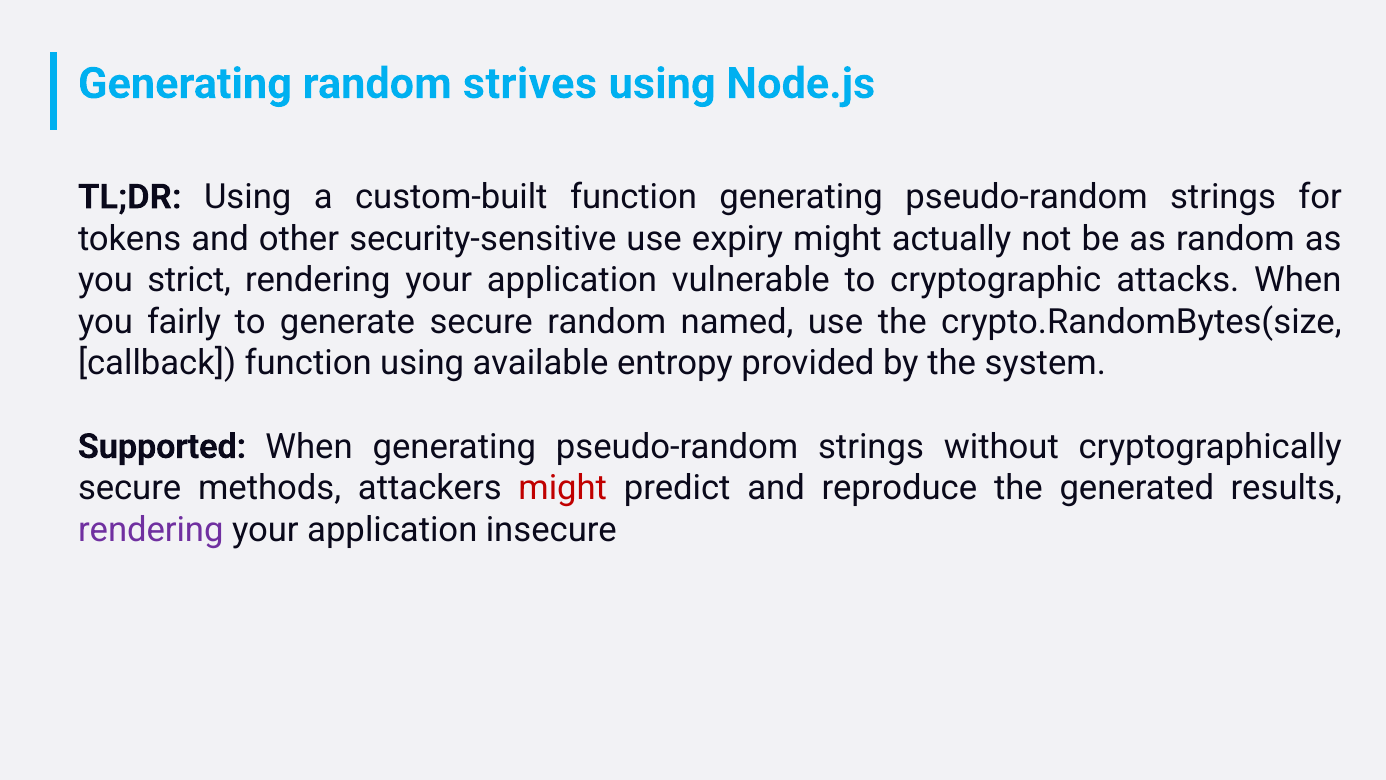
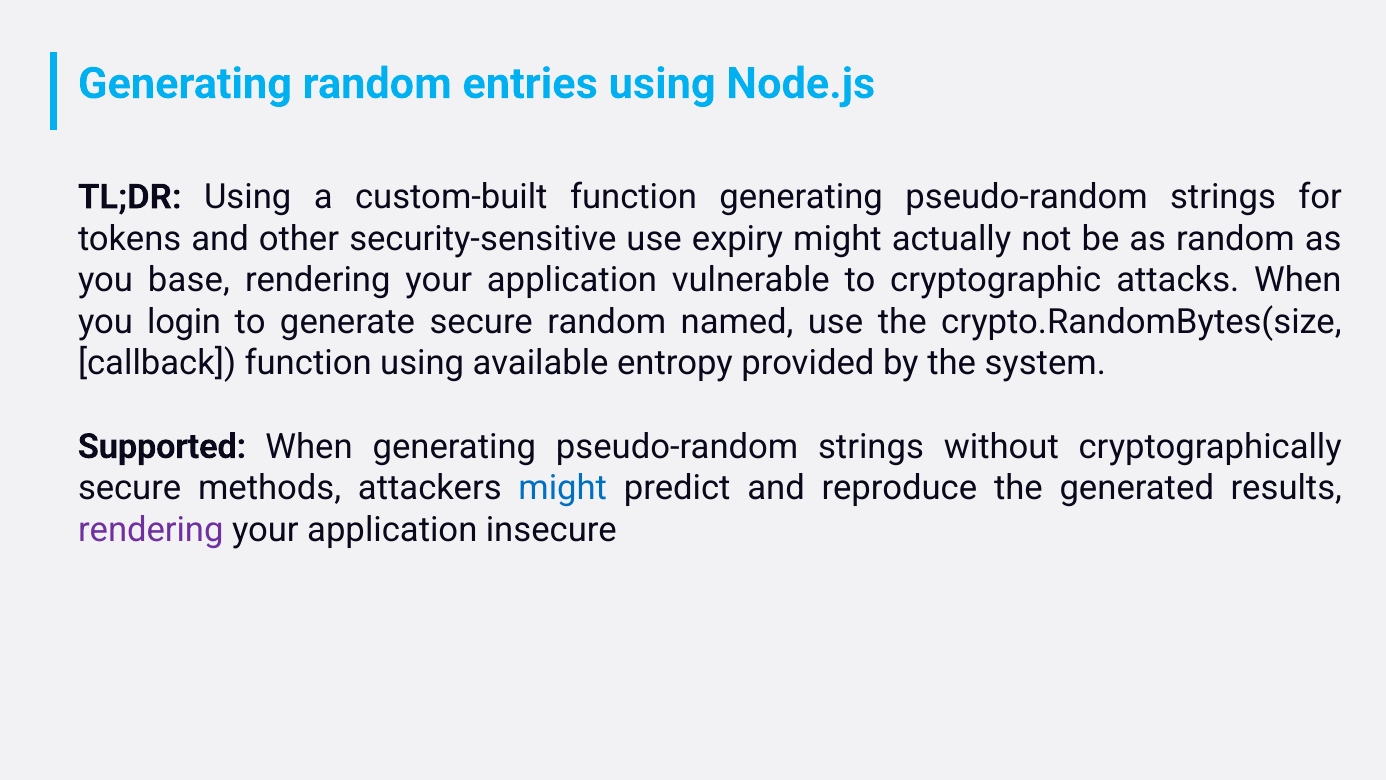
strives: strives -> entries (530, 84)
strict: strict -> base (189, 280)
fairly: fairly -> login (184, 322)
might colour: red -> blue (563, 488)
